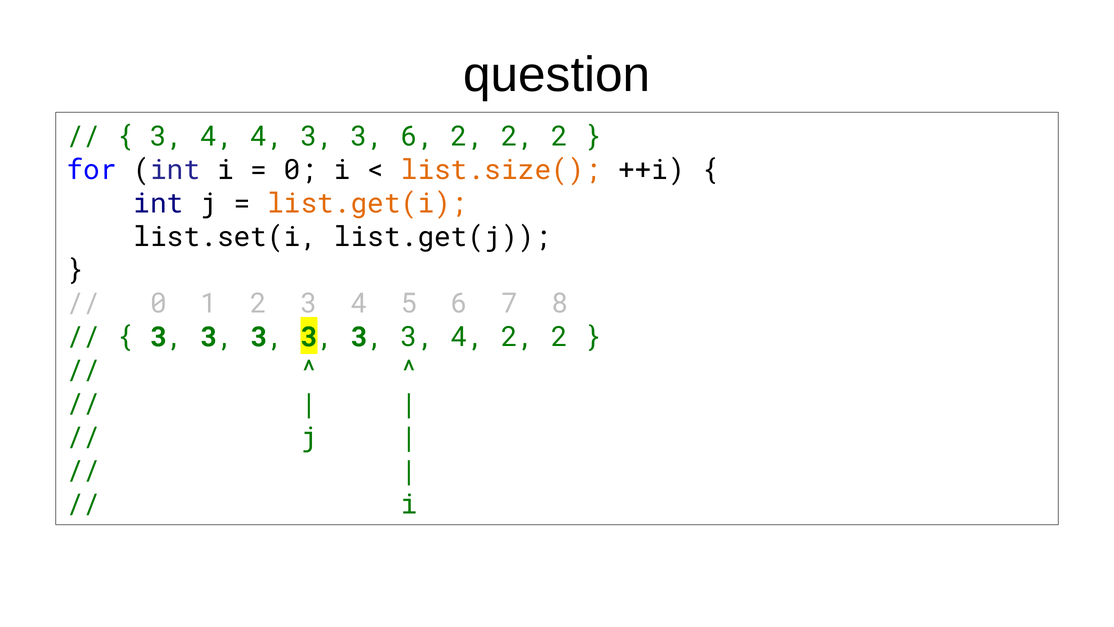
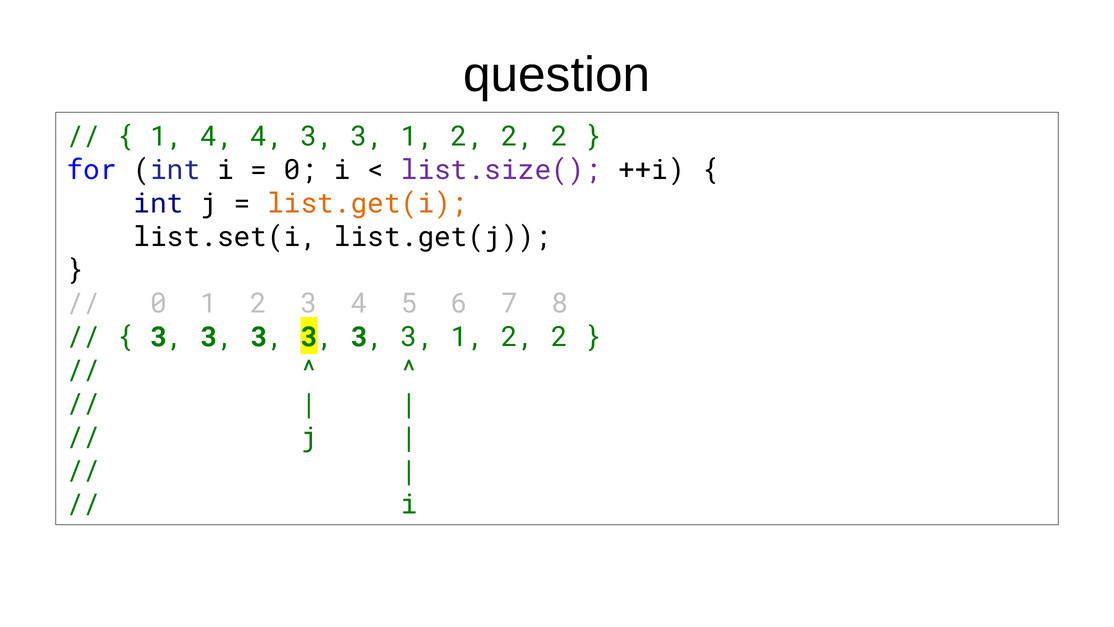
3: 3 -> 1 (167, 136)
4 3 3 6: 6 -> 1 (418, 136)
list.size( colour: orange -> purple (501, 170)
3 3 3 4: 4 -> 1 (468, 337)
